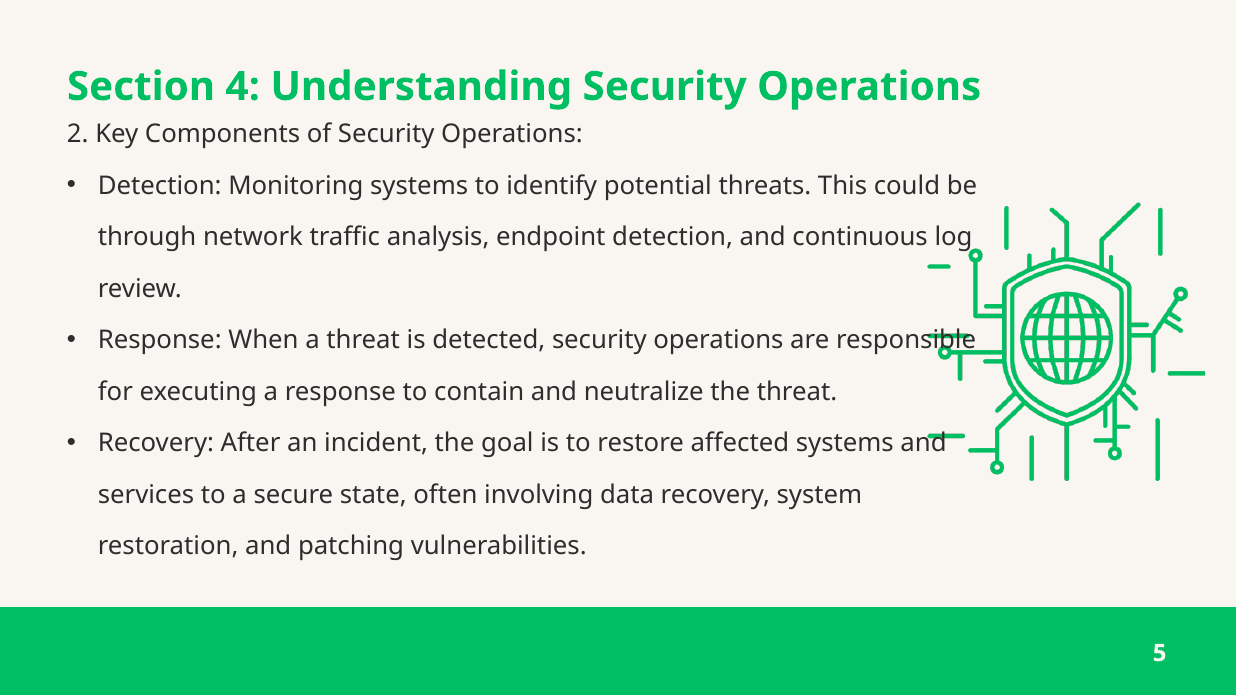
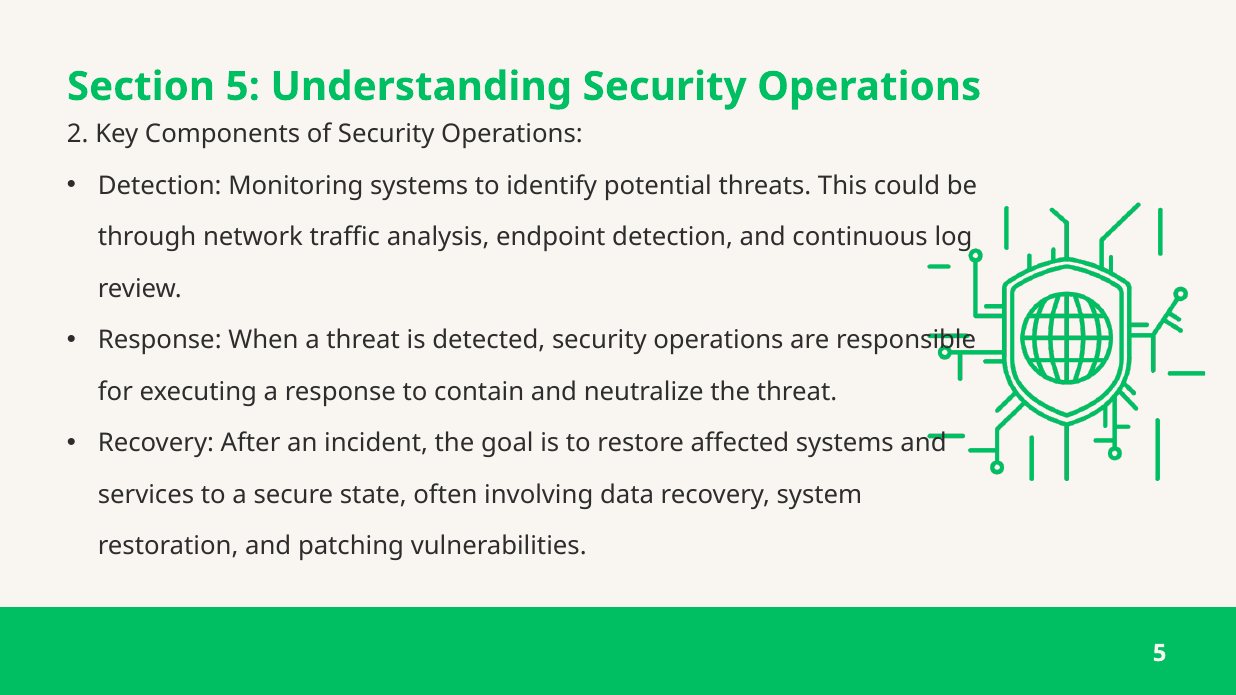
Section 4: 4 -> 5 (243, 87)
